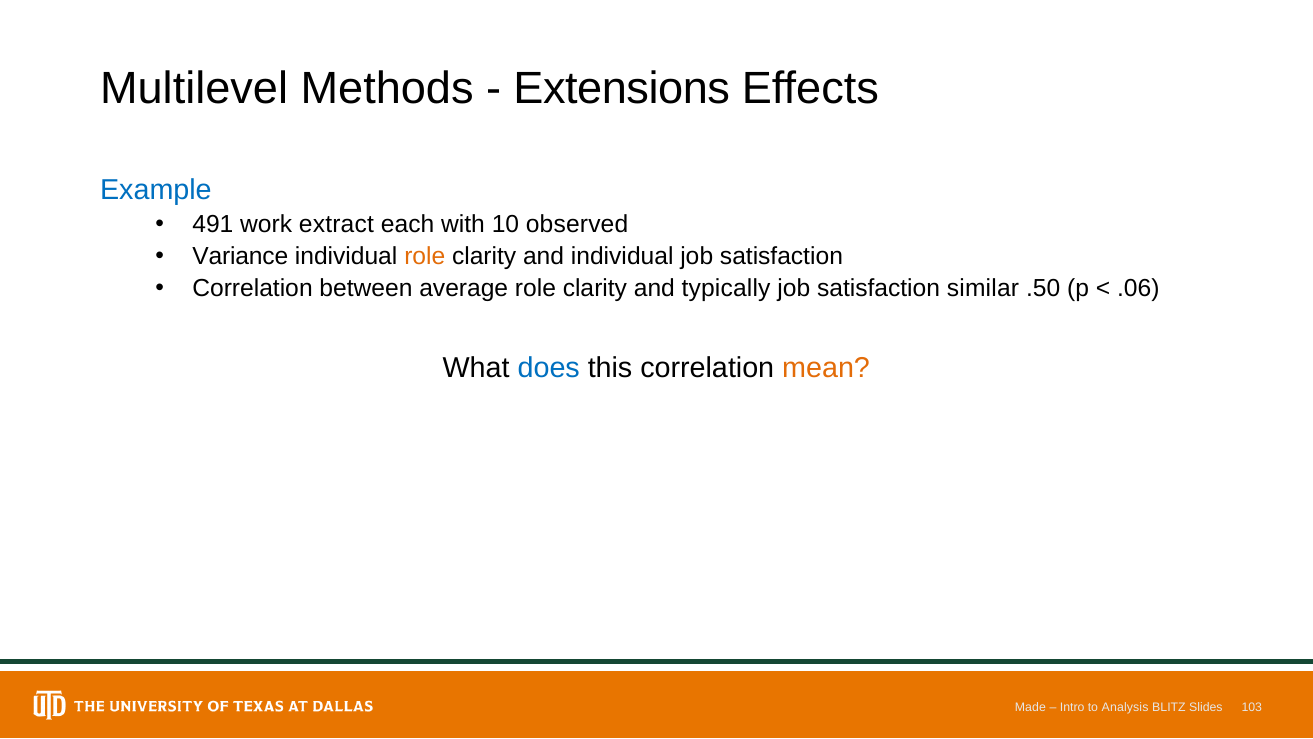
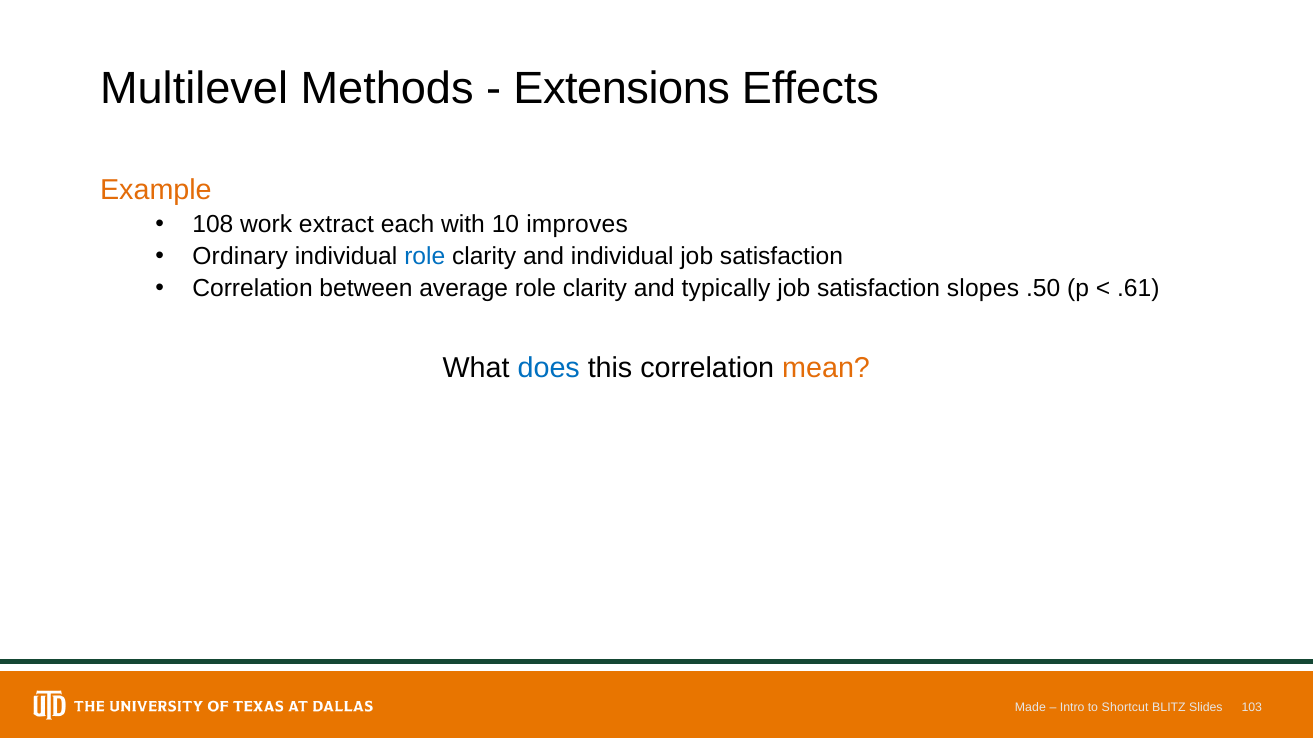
Example colour: blue -> orange (156, 190)
491: 491 -> 108 (213, 224)
observed: observed -> improves (577, 224)
Variance: Variance -> Ordinary (240, 256)
role colour: orange -> blue (425, 256)
similar: similar -> slopes (983, 288)
.06: .06 -> .61 (1138, 288)
Analysis: Analysis -> Shortcut (1125, 707)
